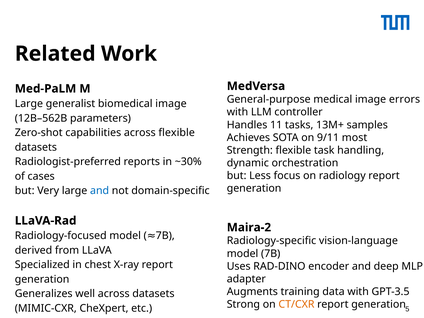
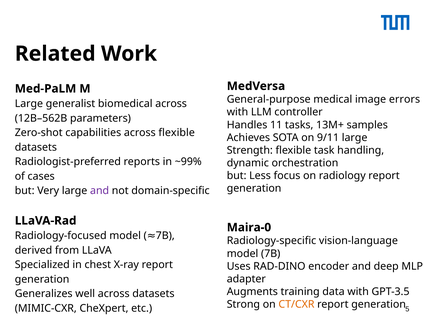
biomedical image: image -> across (171, 104)
9/11 most: most -> large (355, 138)
~30%: ~30% -> ~99% (188, 162)
and colour: blue -> purple (100, 191)
Maira-2: Maira-2 -> Maira-0 (249, 227)
